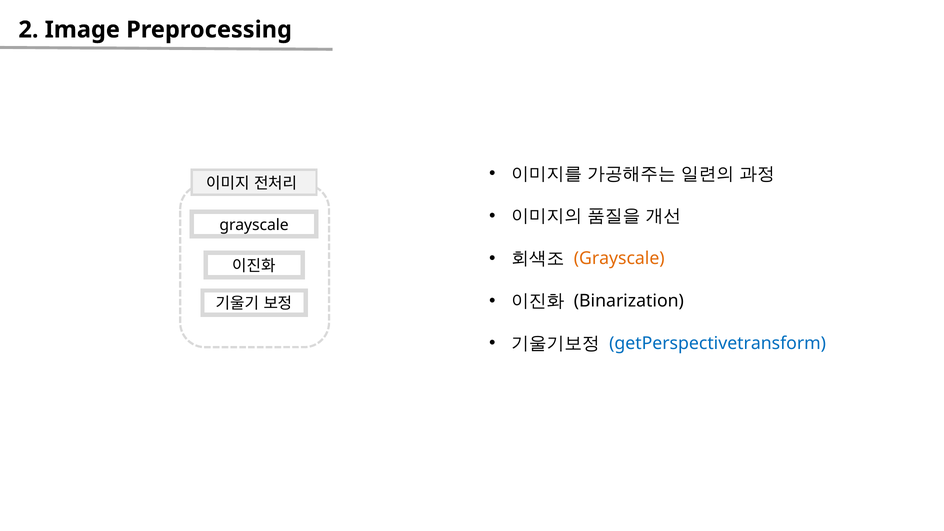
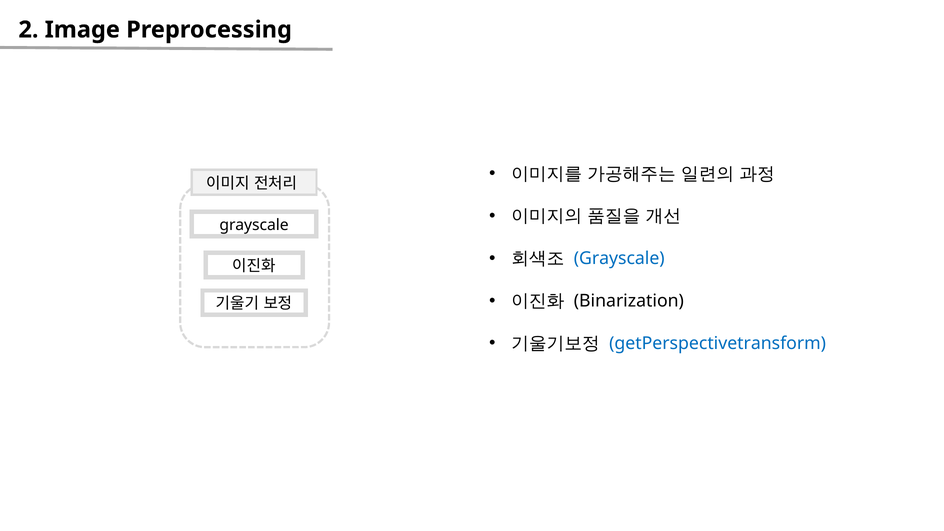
Grayscale colour: orange -> blue (619, 259)
